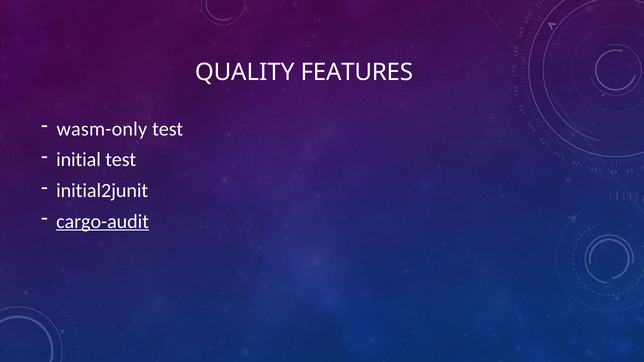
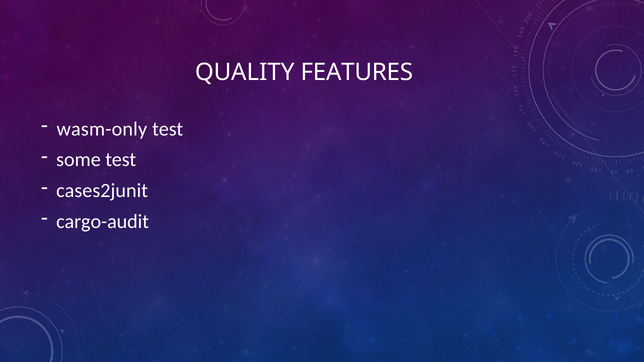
initial: initial -> some (78, 160)
initial2junit: initial2junit -> cases2junit (102, 191)
cargo-audit underline: present -> none (103, 222)
